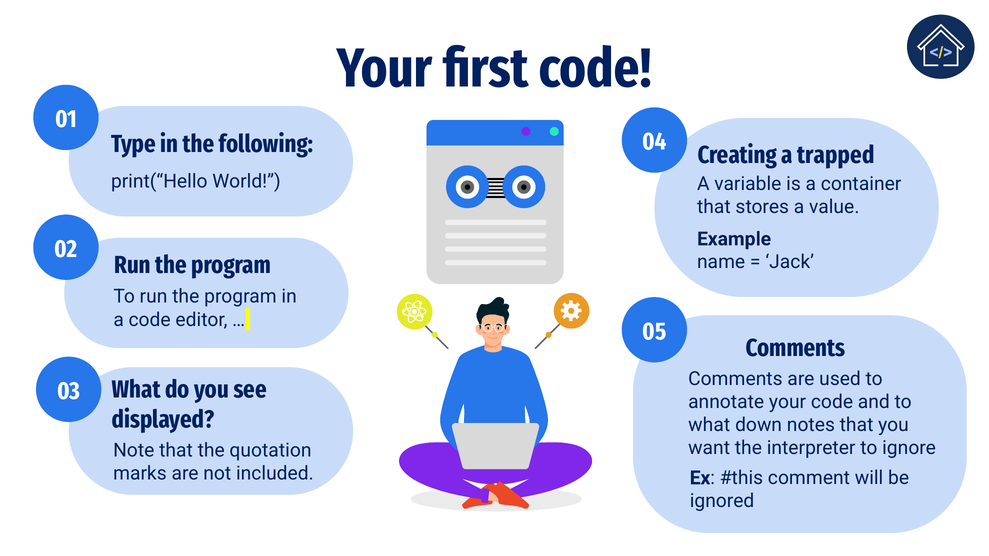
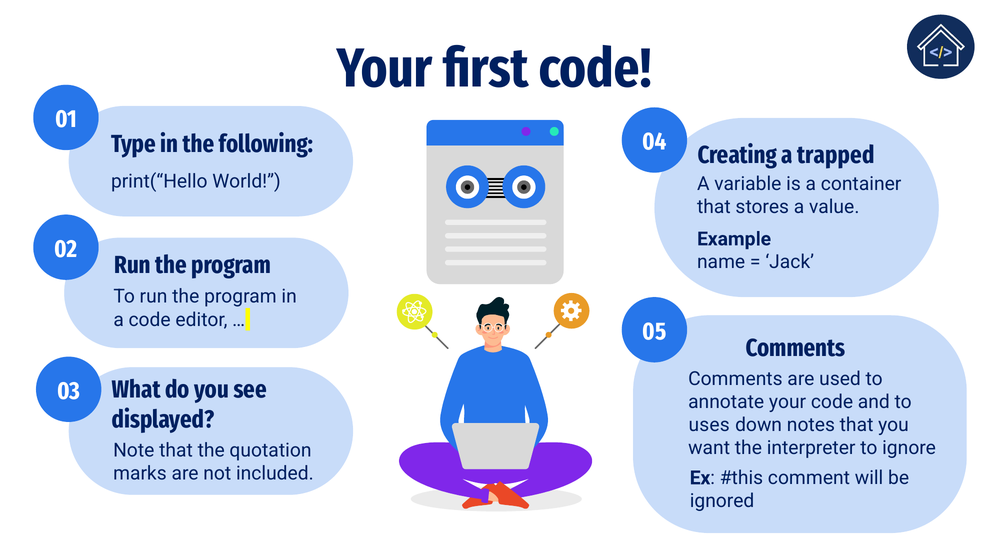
what: what -> uses (709, 425)
